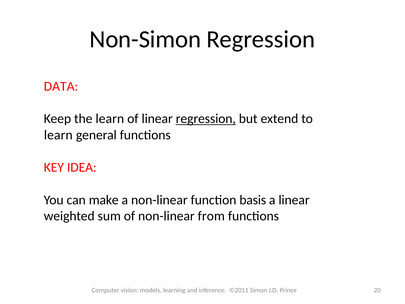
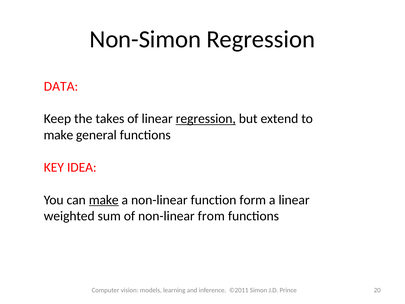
the learn: learn -> takes (110, 119)
learn: learn -> make (58, 135)
make underline: none -> present (104, 200)
basis: basis -> form (253, 200)
